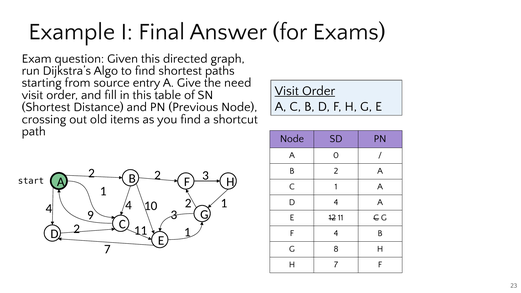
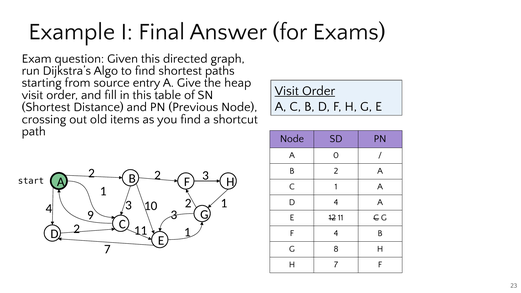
need: need -> heap (238, 83)
4 4: 4 -> 3 (128, 205)
